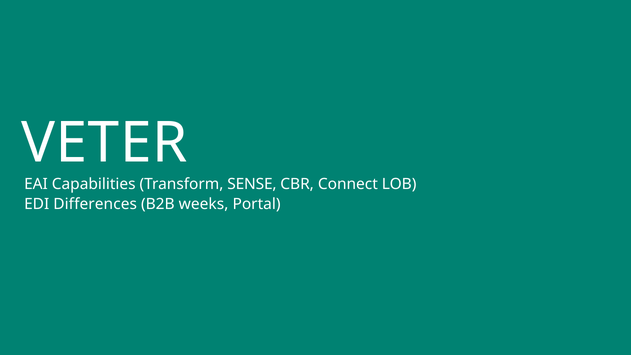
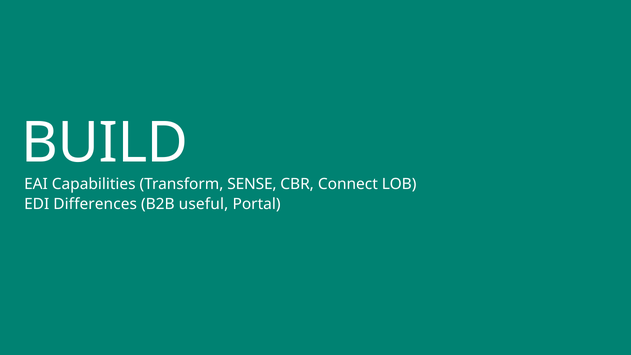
VETER: VETER -> BUILD (105, 143)
weeks: weeks -> useful (204, 204)
